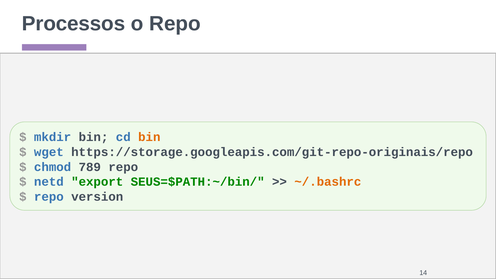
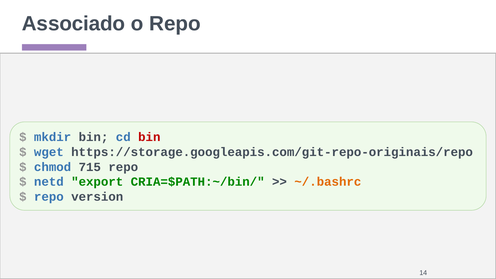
Processos: Processos -> Associado (74, 24)
bin colour: orange -> red (149, 137)
789: 789 -> 715 (90, 167)
SEUS=$PATH:~/bin/: SEUS=$PATH:~/bin/ -> CRIA=$PATH:~/bin/ (198, 182)
